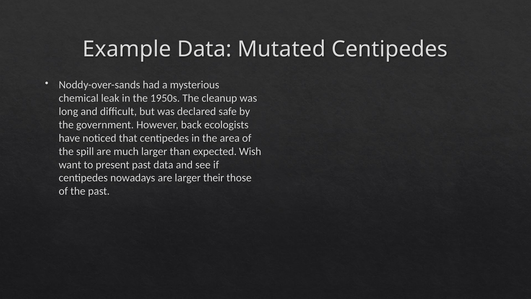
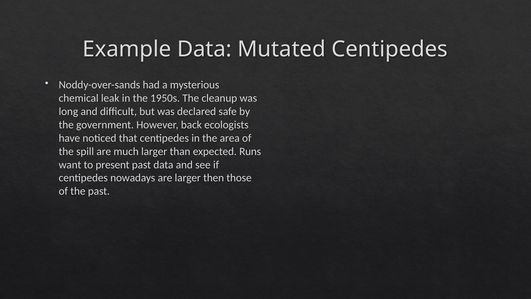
Wish: Wish -> Runs (250, 151)
their: their -> then (214, 178)
